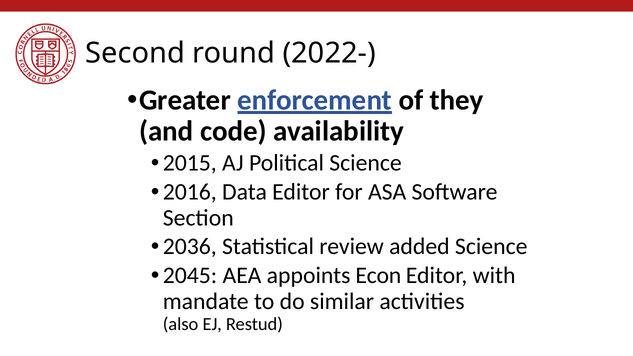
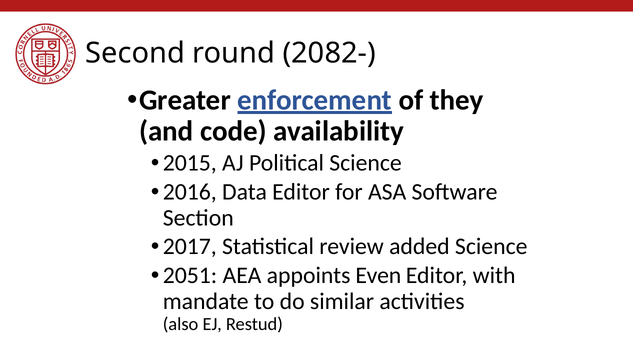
2022-: 2022- -> 2082- (329, 53)
2036: 2036 -> 2017 (190, 247)
2045: 2045 -> 2051 (190, 276)
Econ: Econ -> Even (378, 276)
